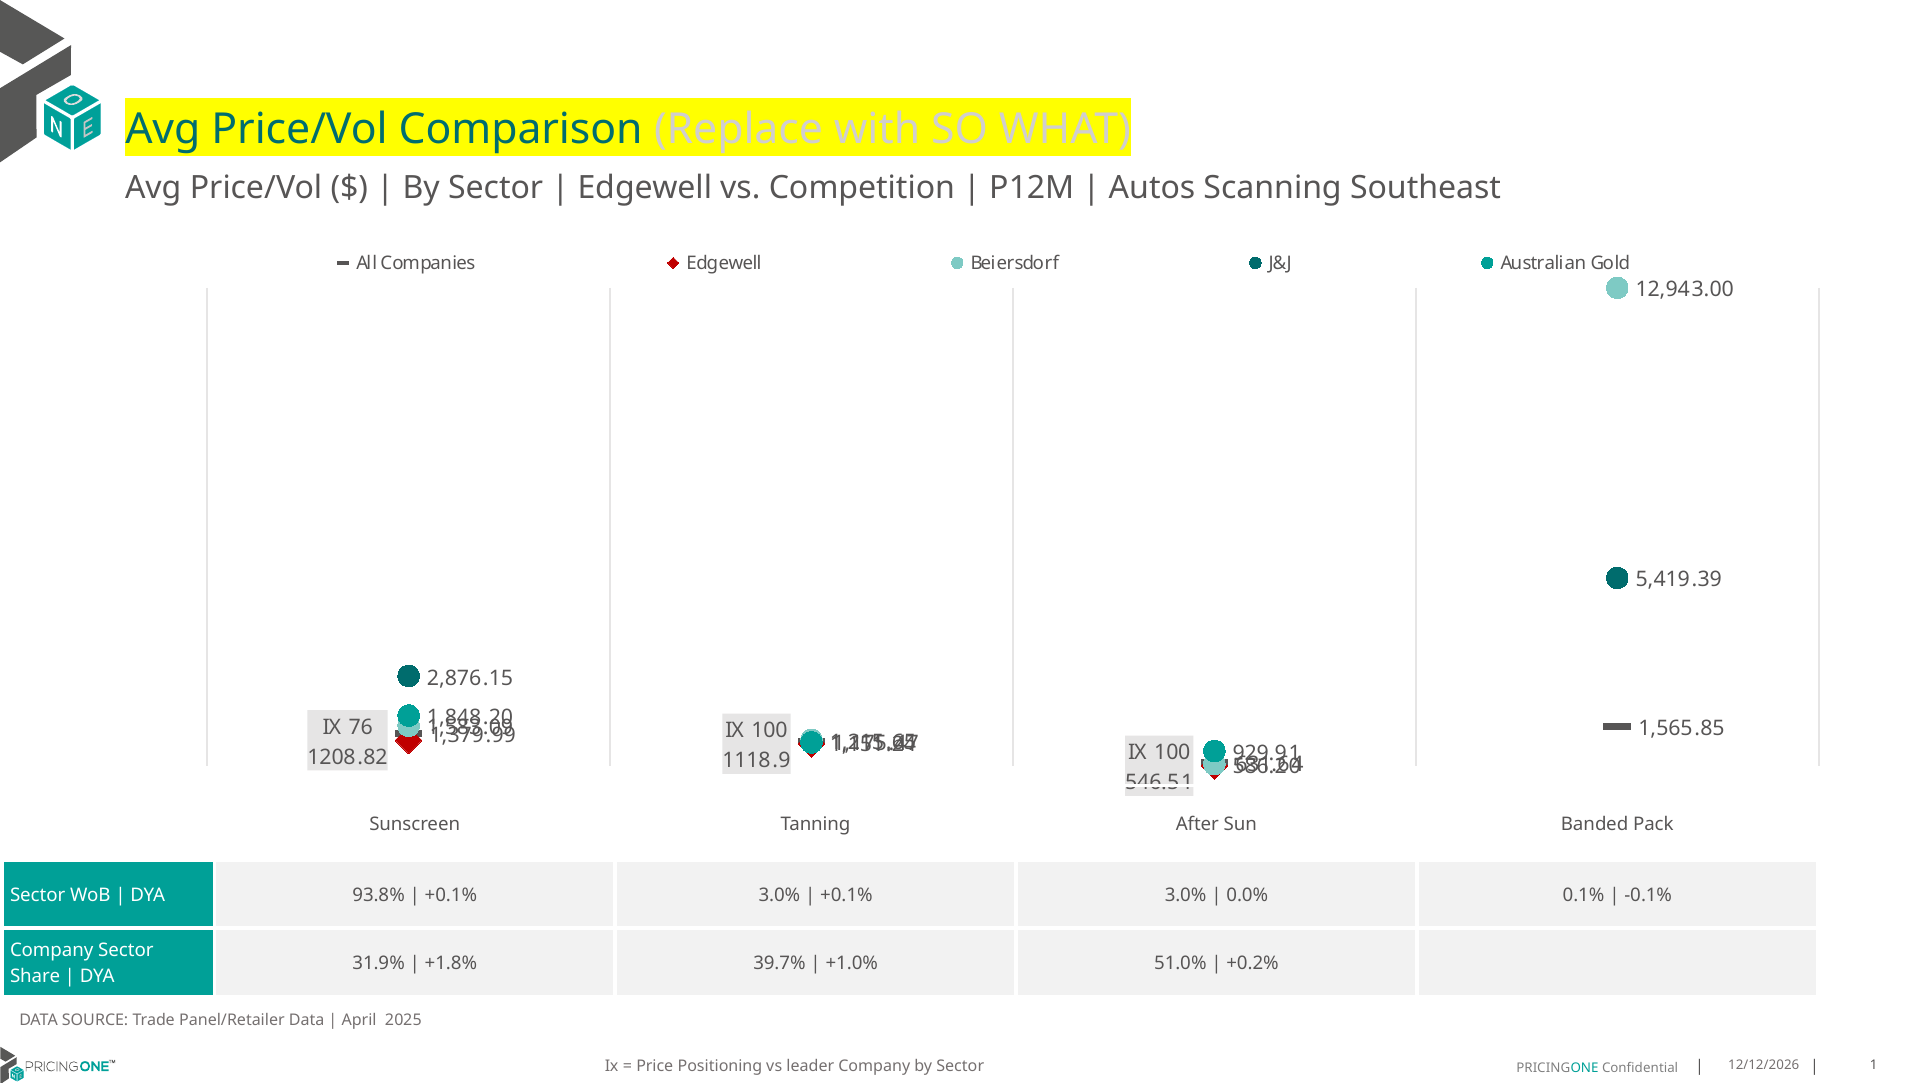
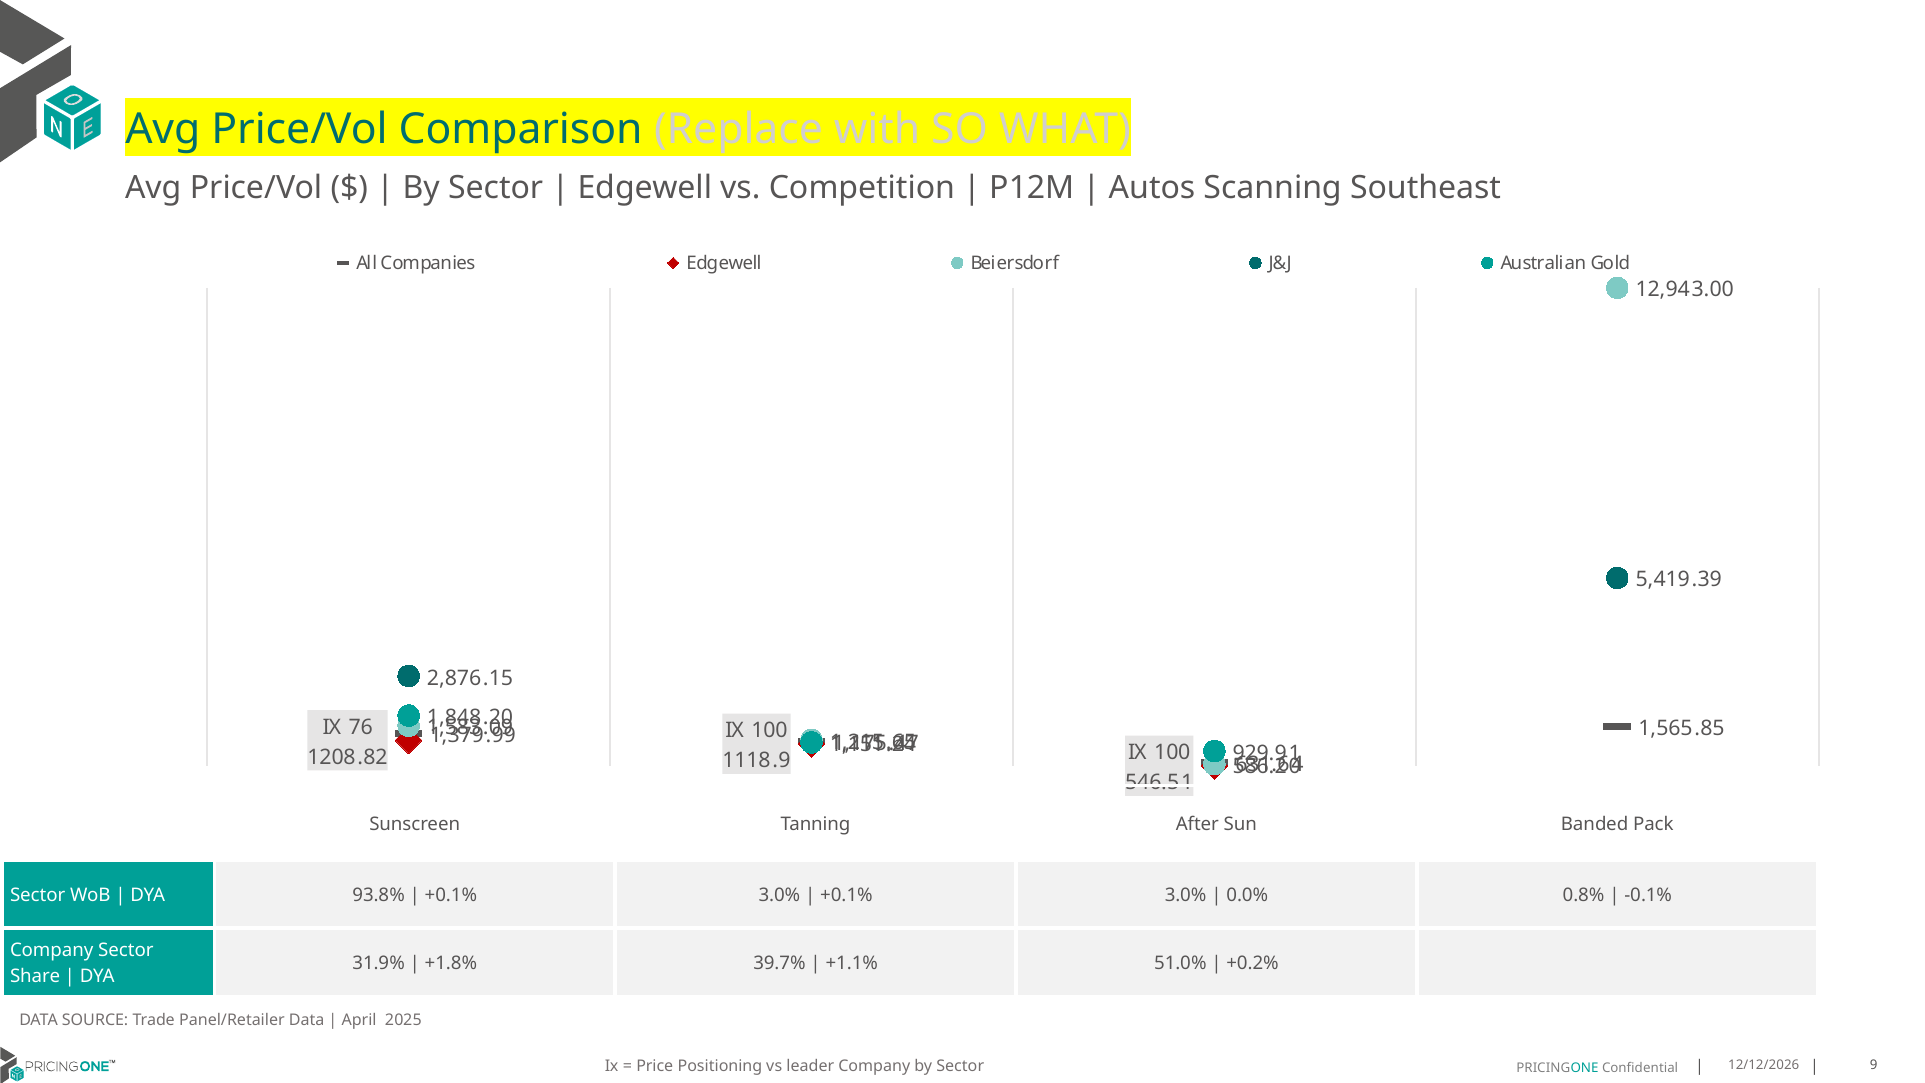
0.1%: 0.1% -> 0.8% (1584, 895)
+1.0%: +1.0% -> +1.1% (852, 963)
1: 1 -> 9 (1874, 1065)
